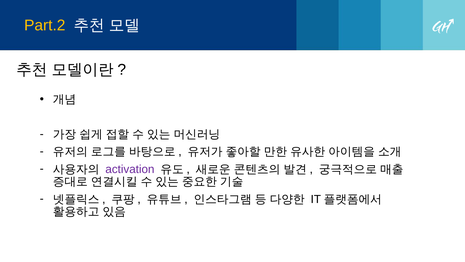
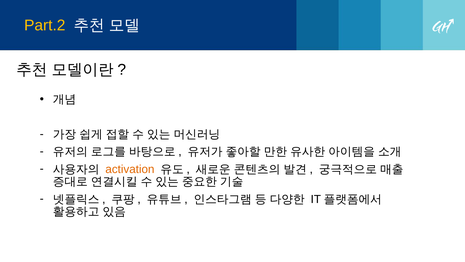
activation colour: purple -> orange (130, 169)
